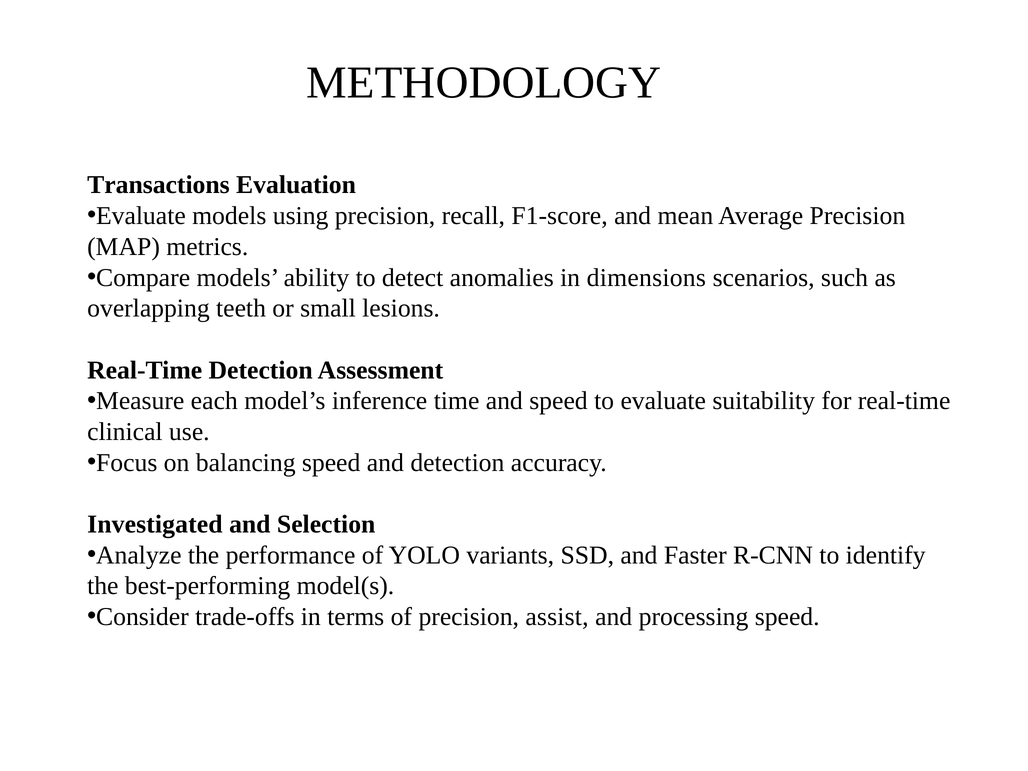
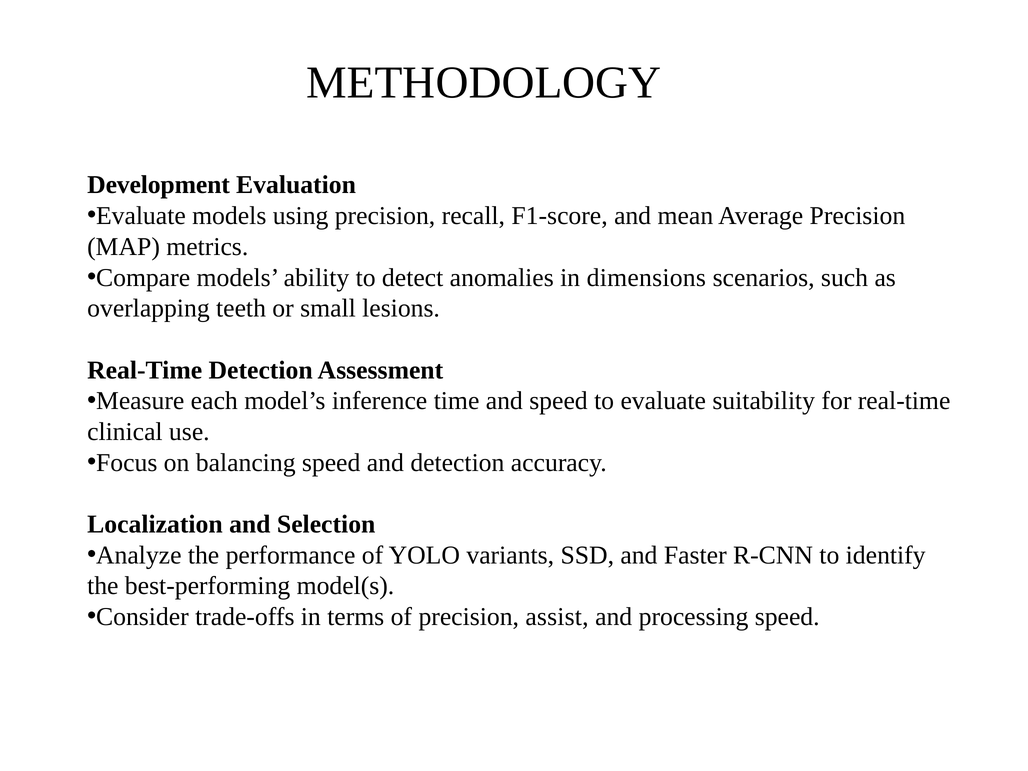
Transactions: Transactions -> Development (159, 185)
Investigated: Investigated -> Localization (155, 524)
